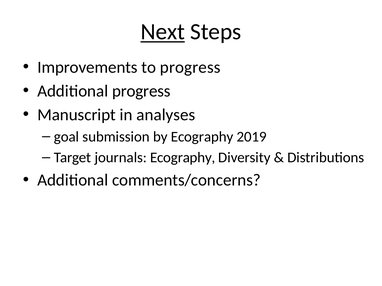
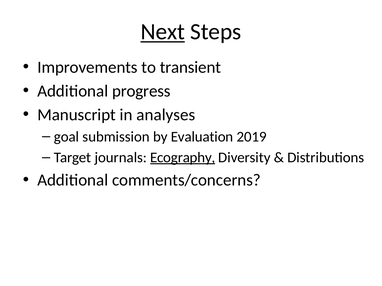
to progress: progress -> transient (190, 67)
by Ecography: Ecography -> Evaluation (202, 137)
Ecography underline: none -> present (183, 158)
